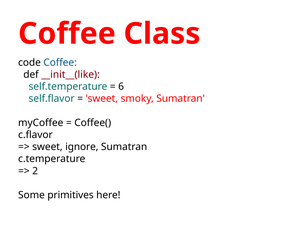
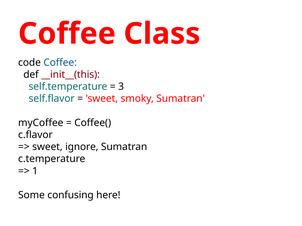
__init__(like: __init__(like -> __init__(this (71, 75)
6: 6 -> 3 (121, 87)
2: 2 -> 1 (35, 171)
primitives: primitives -> confusing (71, 195)
